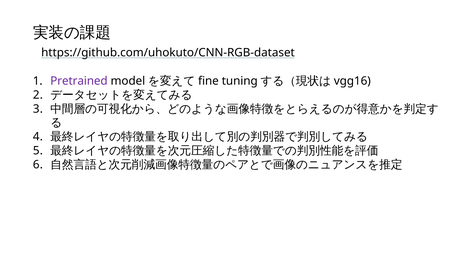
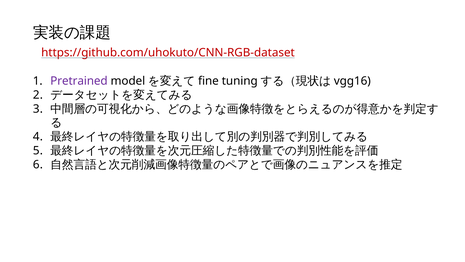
https://github.com/uhokuto/CNN-RGB-dataset colour: black -> red (168, 52)
